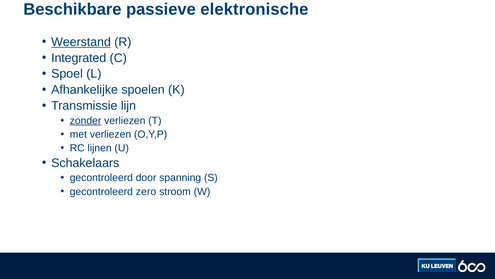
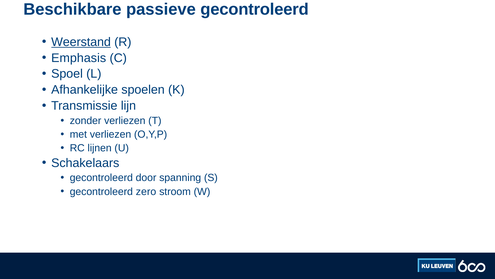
passieve elektronische: elektronische -> gecontroleerd (255, 9)
Integrated: Integrated -> Emphasis (79, 58)
zonder underline: present -> none (86, 120)
